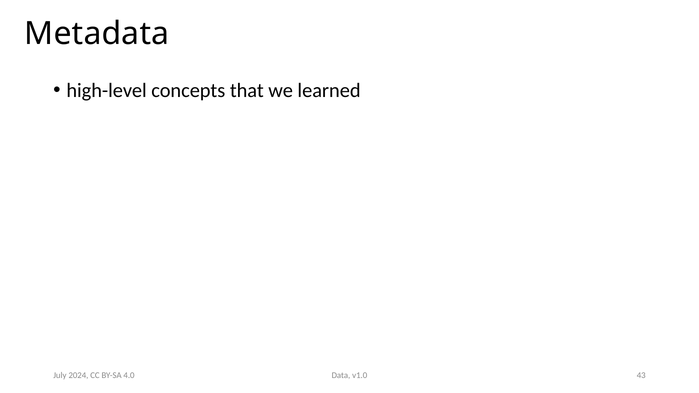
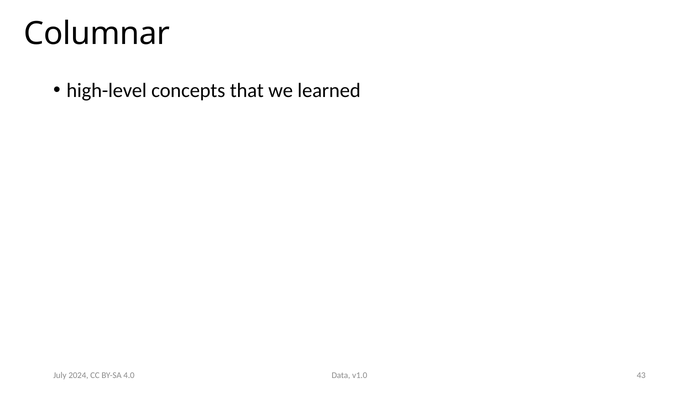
Metadata: Metadata -> Columnar (97, 34)
